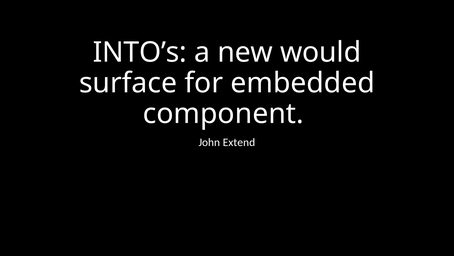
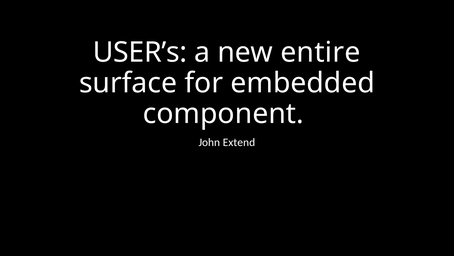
INTO’s: INTO’s -> USER’s (140, 52)
would: would -> entire (320, 52)
